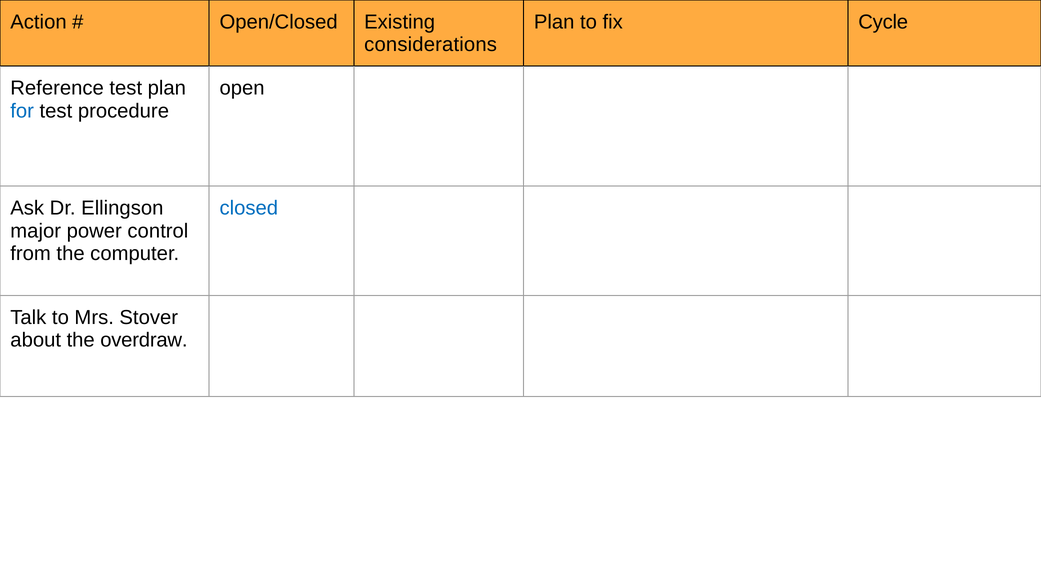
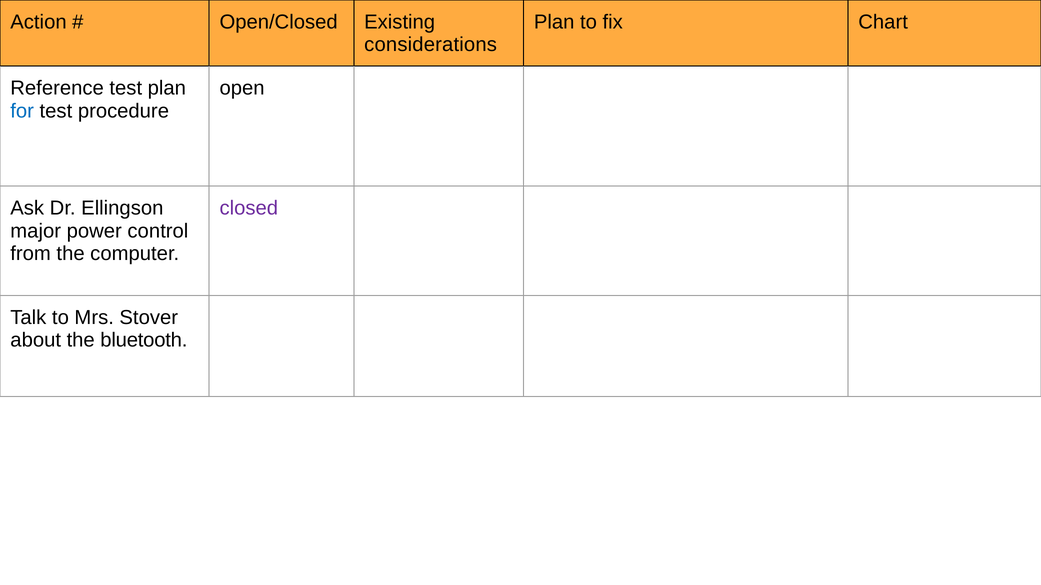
Cycle: Cycle -> Chart (883, 22)
closed colour: blue -> purple (249, 208)
overdraw: overdraw -> bluetooth (144, 341)
